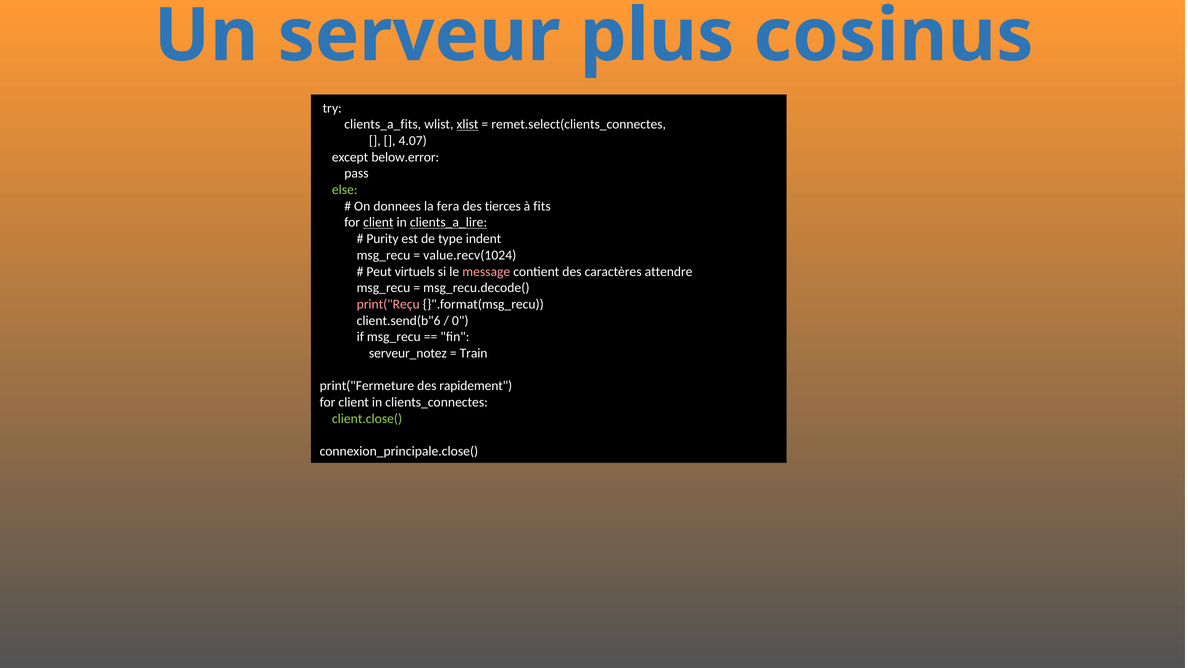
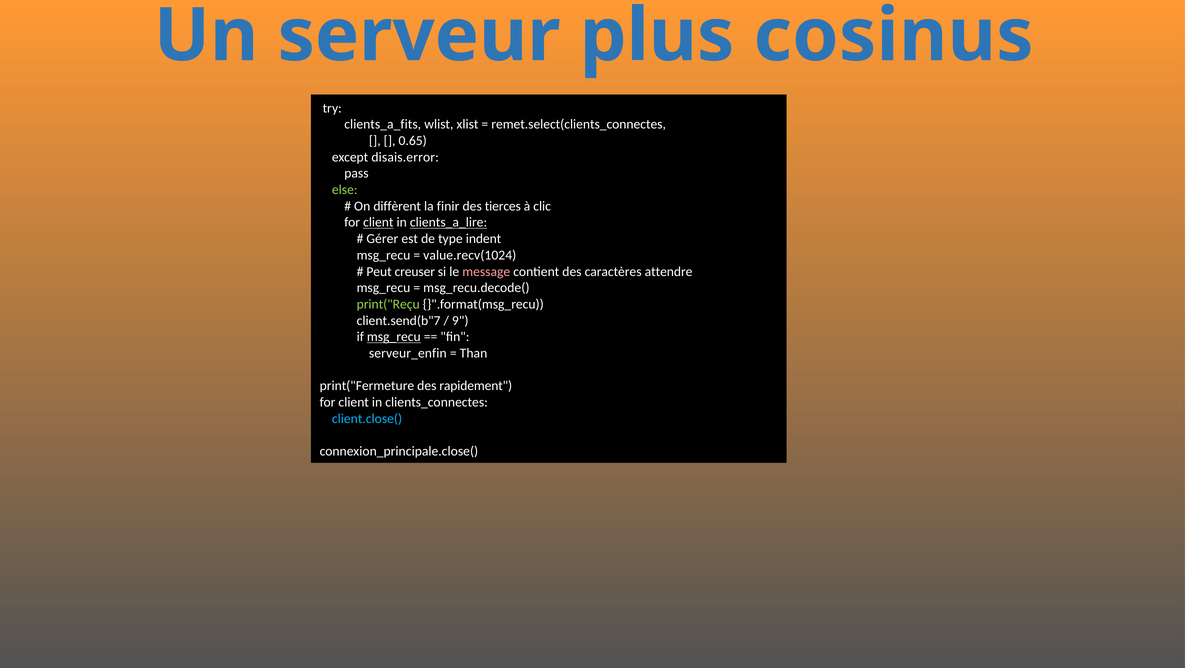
xlist underline: present -> none (468, 124)
4.07: 4.07 -> 0.65 (413, 141)
below.error: below.error -> disais.error (405, 157)
donnees: donnees -> diffèrent (397, 206)
fera: fera -> finir (448, 206)
fits: fits -> clic (542, 206)
Purity: Purity -> Gérer (382, 239)
virtuels: virtuels -> creuser (415, 272)
print("Reçu colour: pink -> light green (388, 304)
client.send(b"6: client.send(b"6 -> client.send(b"7 (399, 321)
0: 0 -> 9 (460, 321)
msg_recu underline: none -> present (394, 337)
serveur_notez: serveur_notez -> serveur_enfin (408, 353)
Train: Train -> Than (474, 353)
client.close( colour: light green -> light blue (367, 419)
